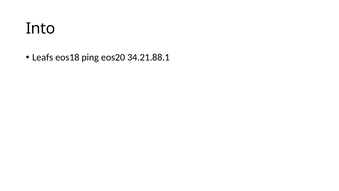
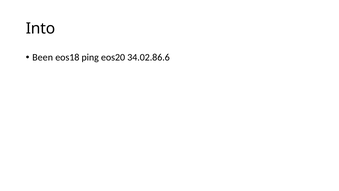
Leafs: Leafs -> Been (43, 57)
34.21.88.1: 34.21.88.1 -> 34.02.86.6 (149, 57)
